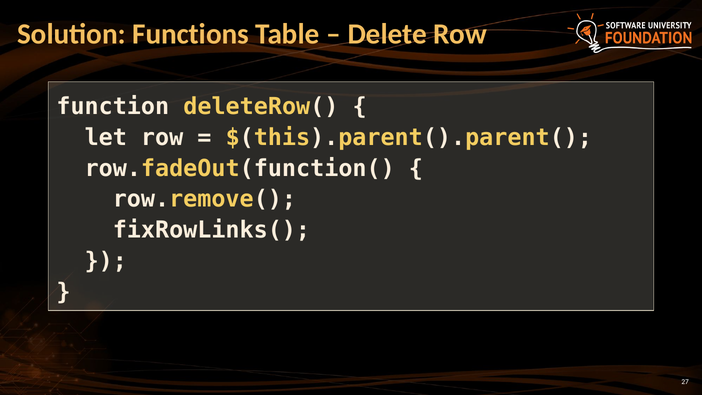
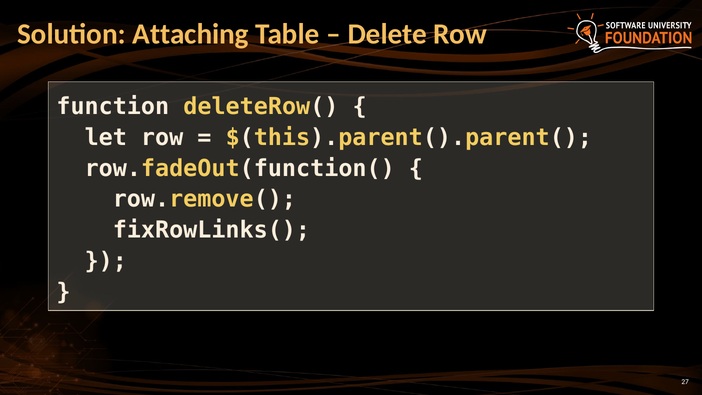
Functions: Functions -> Attaching (191, 34)
